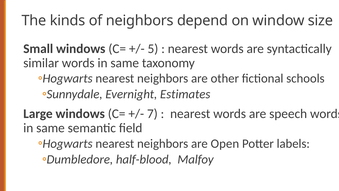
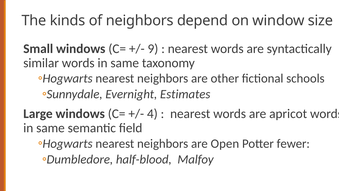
5: 5 -> 9 (153, 49)
7: 7 -> 4 (152, 114)
speech: speech -> apricot (288, 114)
labels: labels -> fewer (293, 143)
